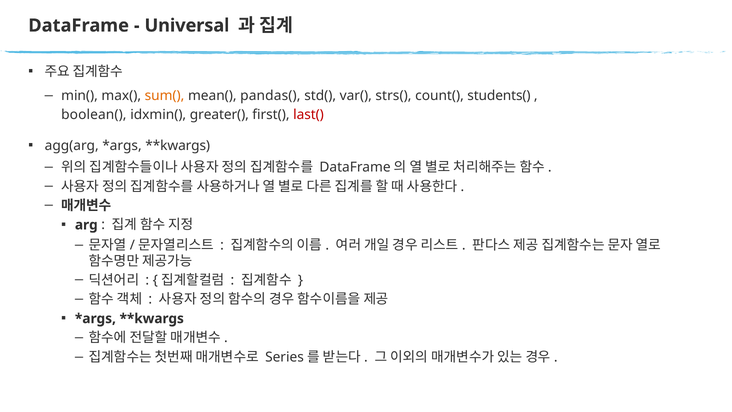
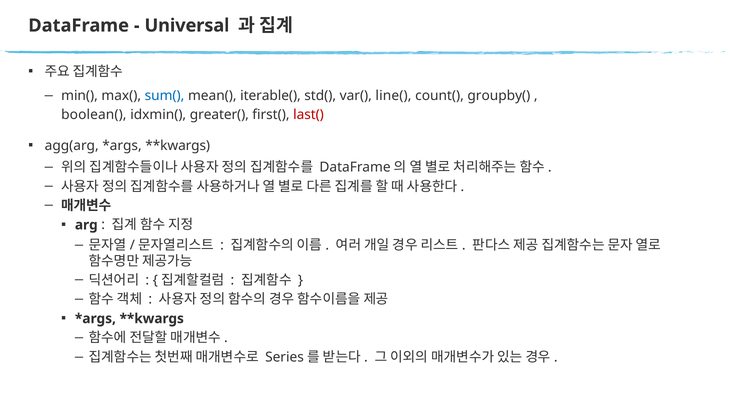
sum( colour: orange -> blue (165, 96)
pandas(: pandas( -> iterable( (270, 96)
strs(: strs( -> line( (393, 96)
students(: students( -> groupby( (499, 96)
